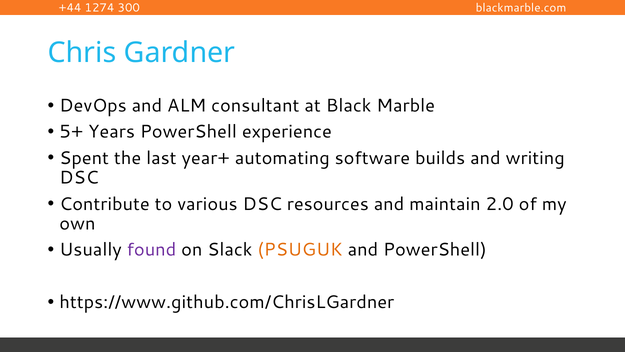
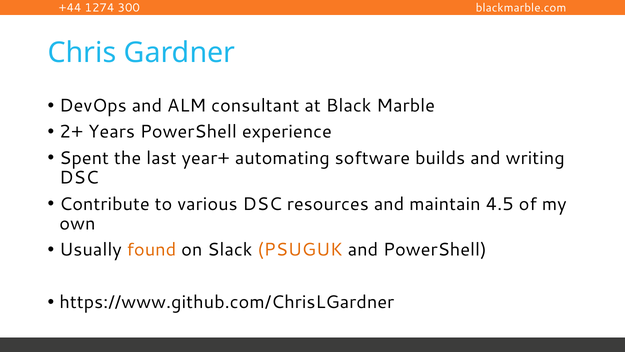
5+: 5+ -> 2+ (71, 132)
2.0: 2.0 -> 4.5 (500, 204)
found colour: purple -> orange (151, 250)
